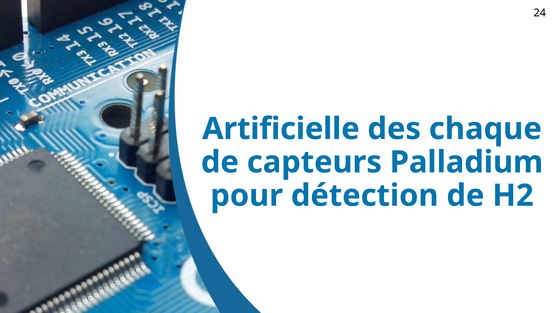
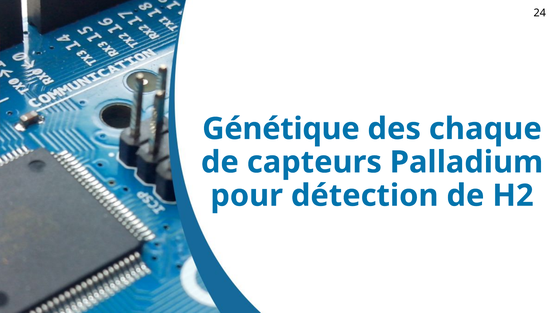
Artificielle: Artificielle -> Génétique (281, 129)
